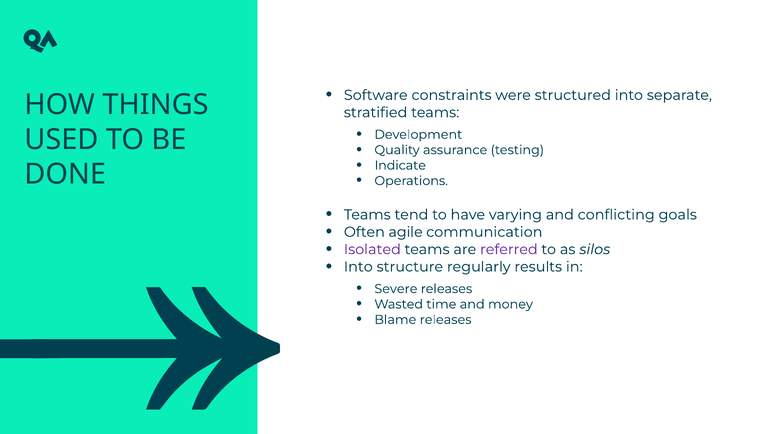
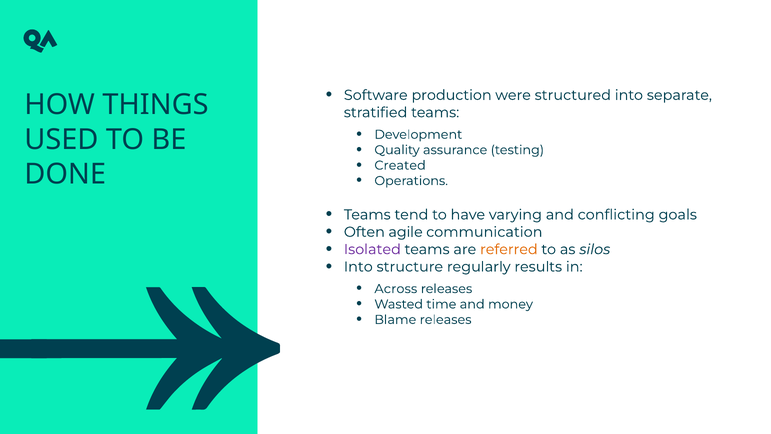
constraints: constraints -> production (452, 95)
Indicate: Indicate -> Created (400, 165)
referred colour: purple -> orange (509, 249)
Severe: Severe -> Across (396, 289)
